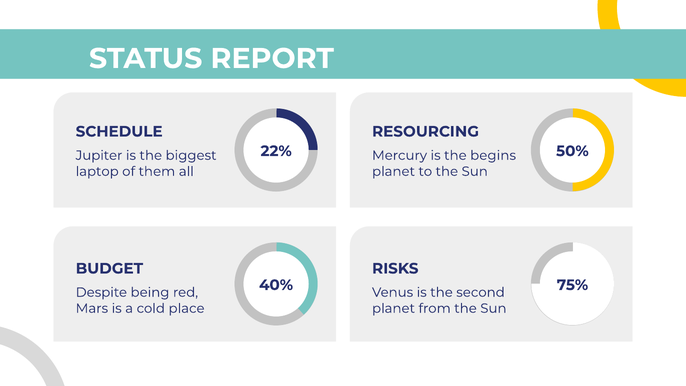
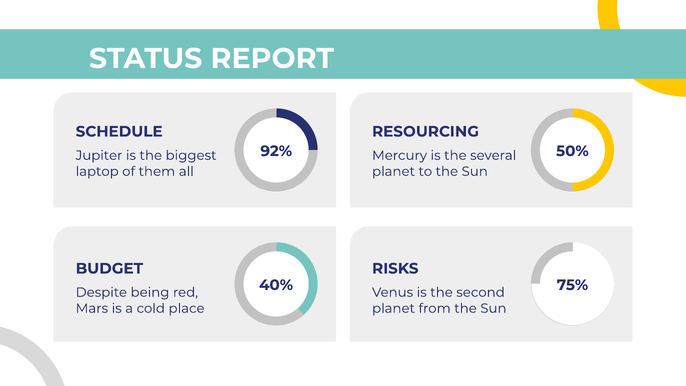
22%: 22% -> 92% (276, 151)
begins: begins -> several (493, 155)
